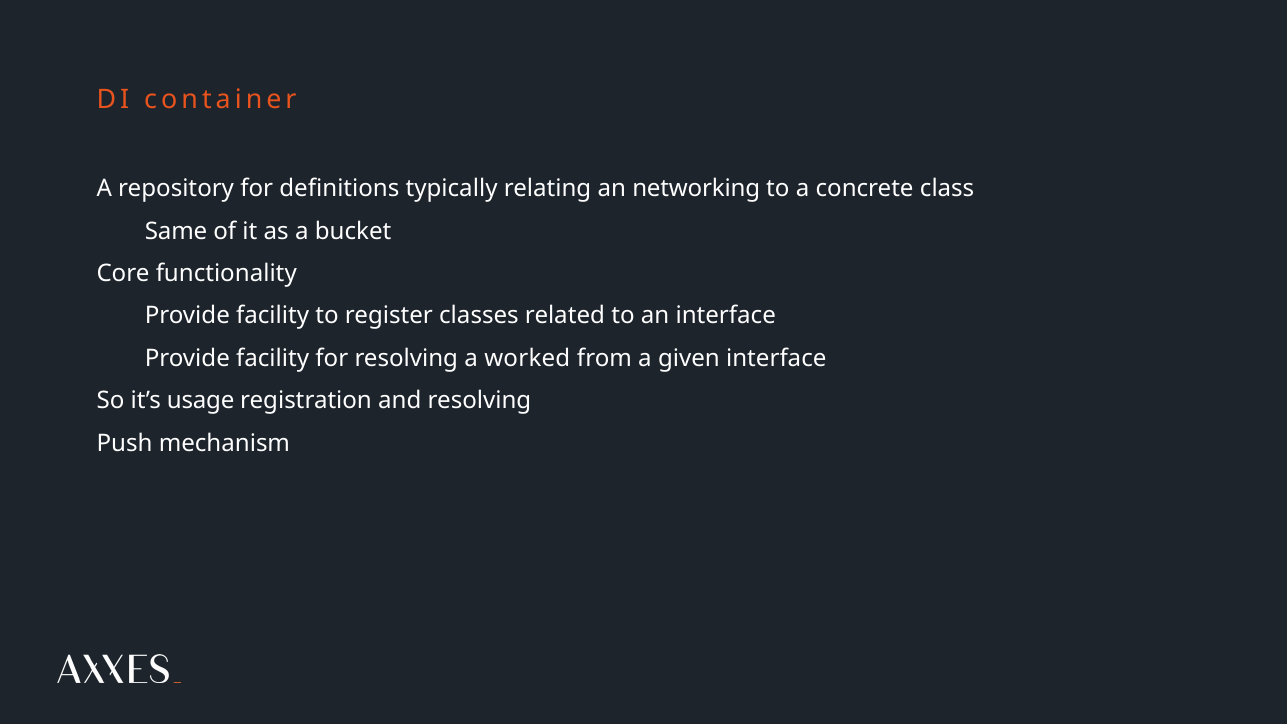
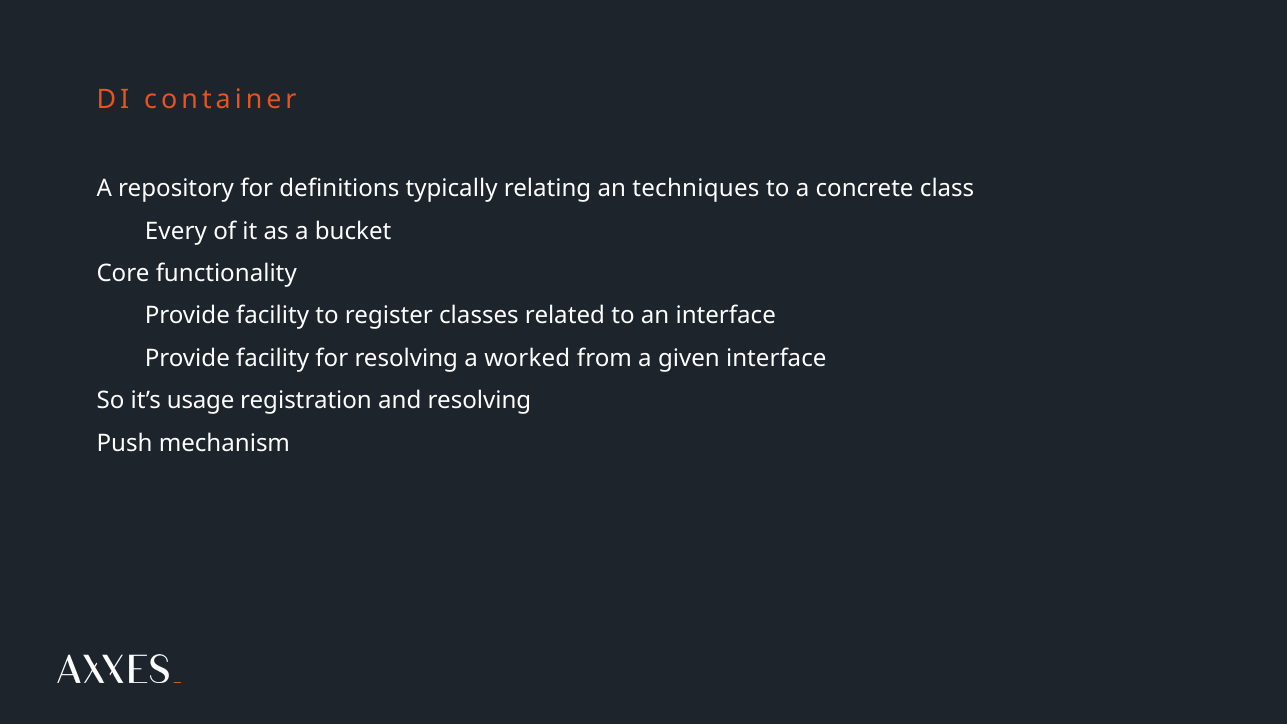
networking: networking -> techniques (696, 189)
Same: Same -> Every (176, 231)
